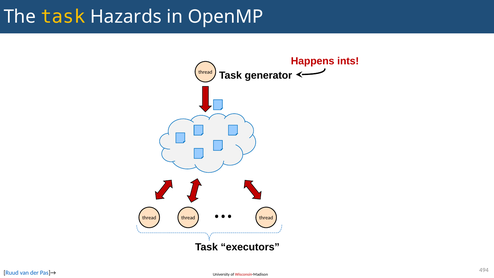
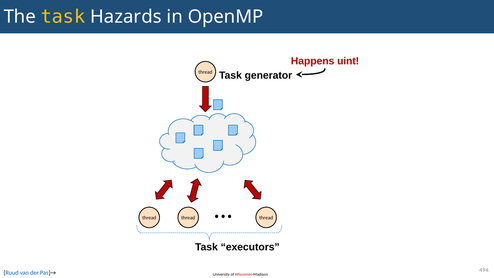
ints: ints -> uint (348, 61)
